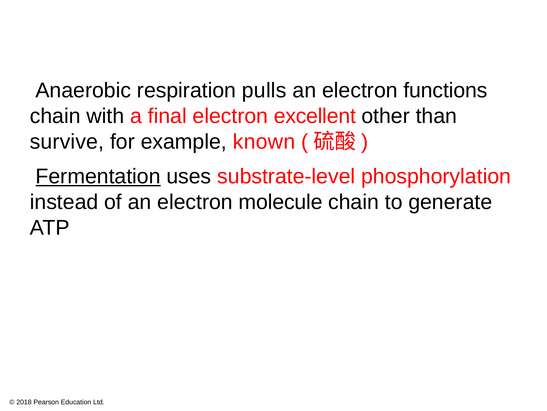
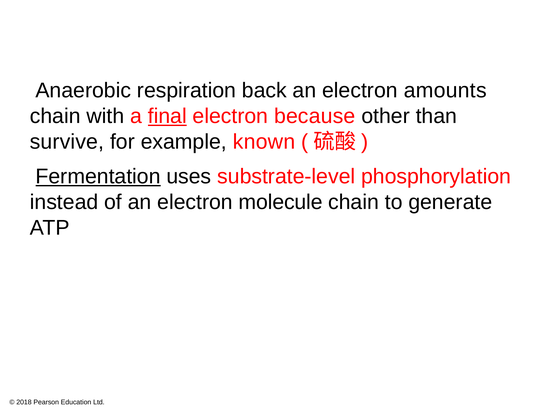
pulls: pulls -> back (264, 90)
functions: functions -> amounts (445, 90)
final underline: none -> present (167, 116)
excellent: excellent -> because (315, 116)
